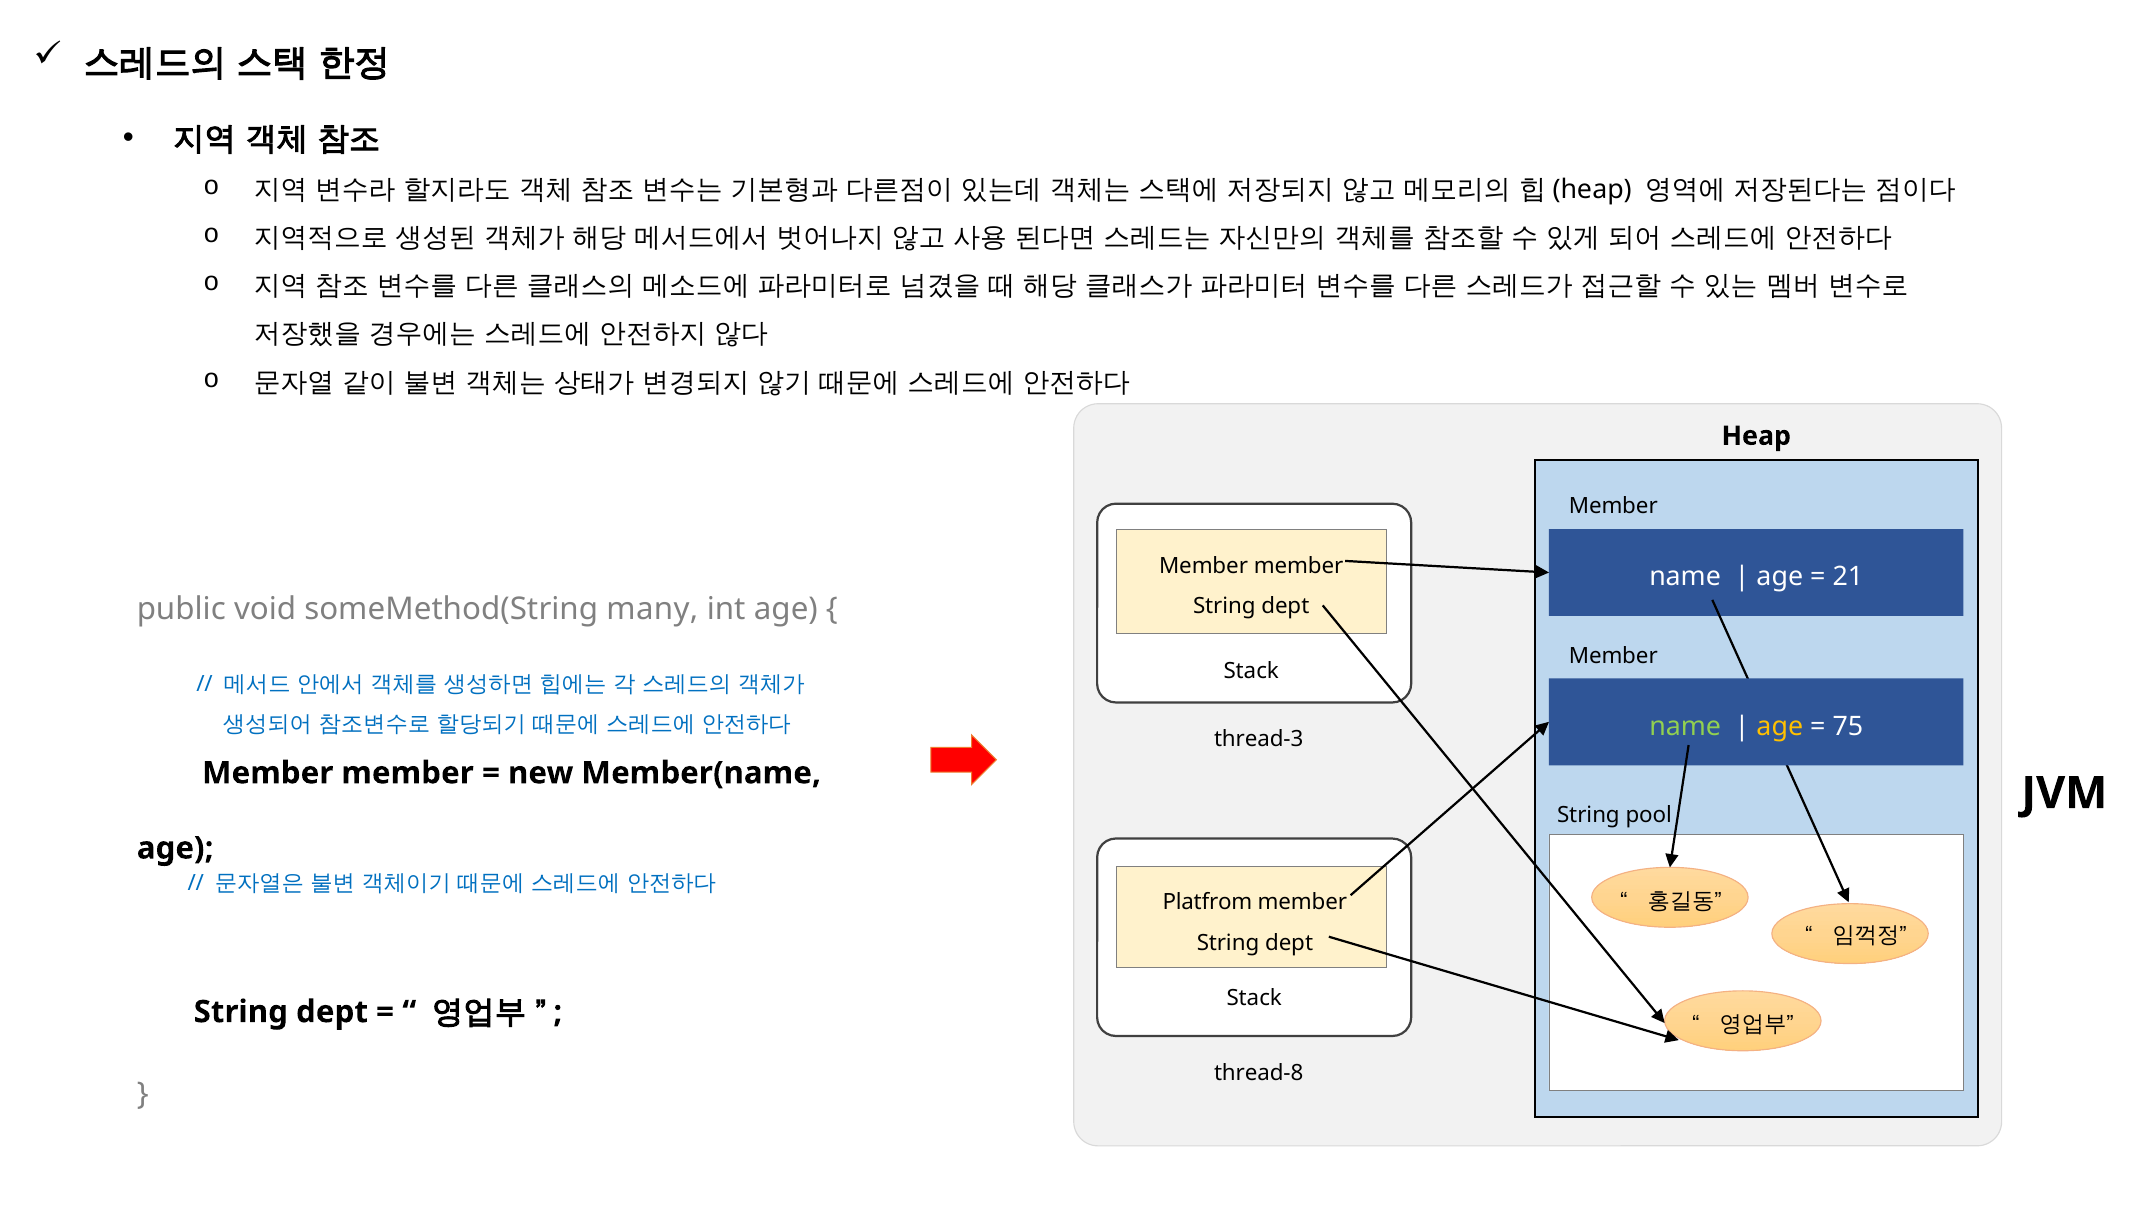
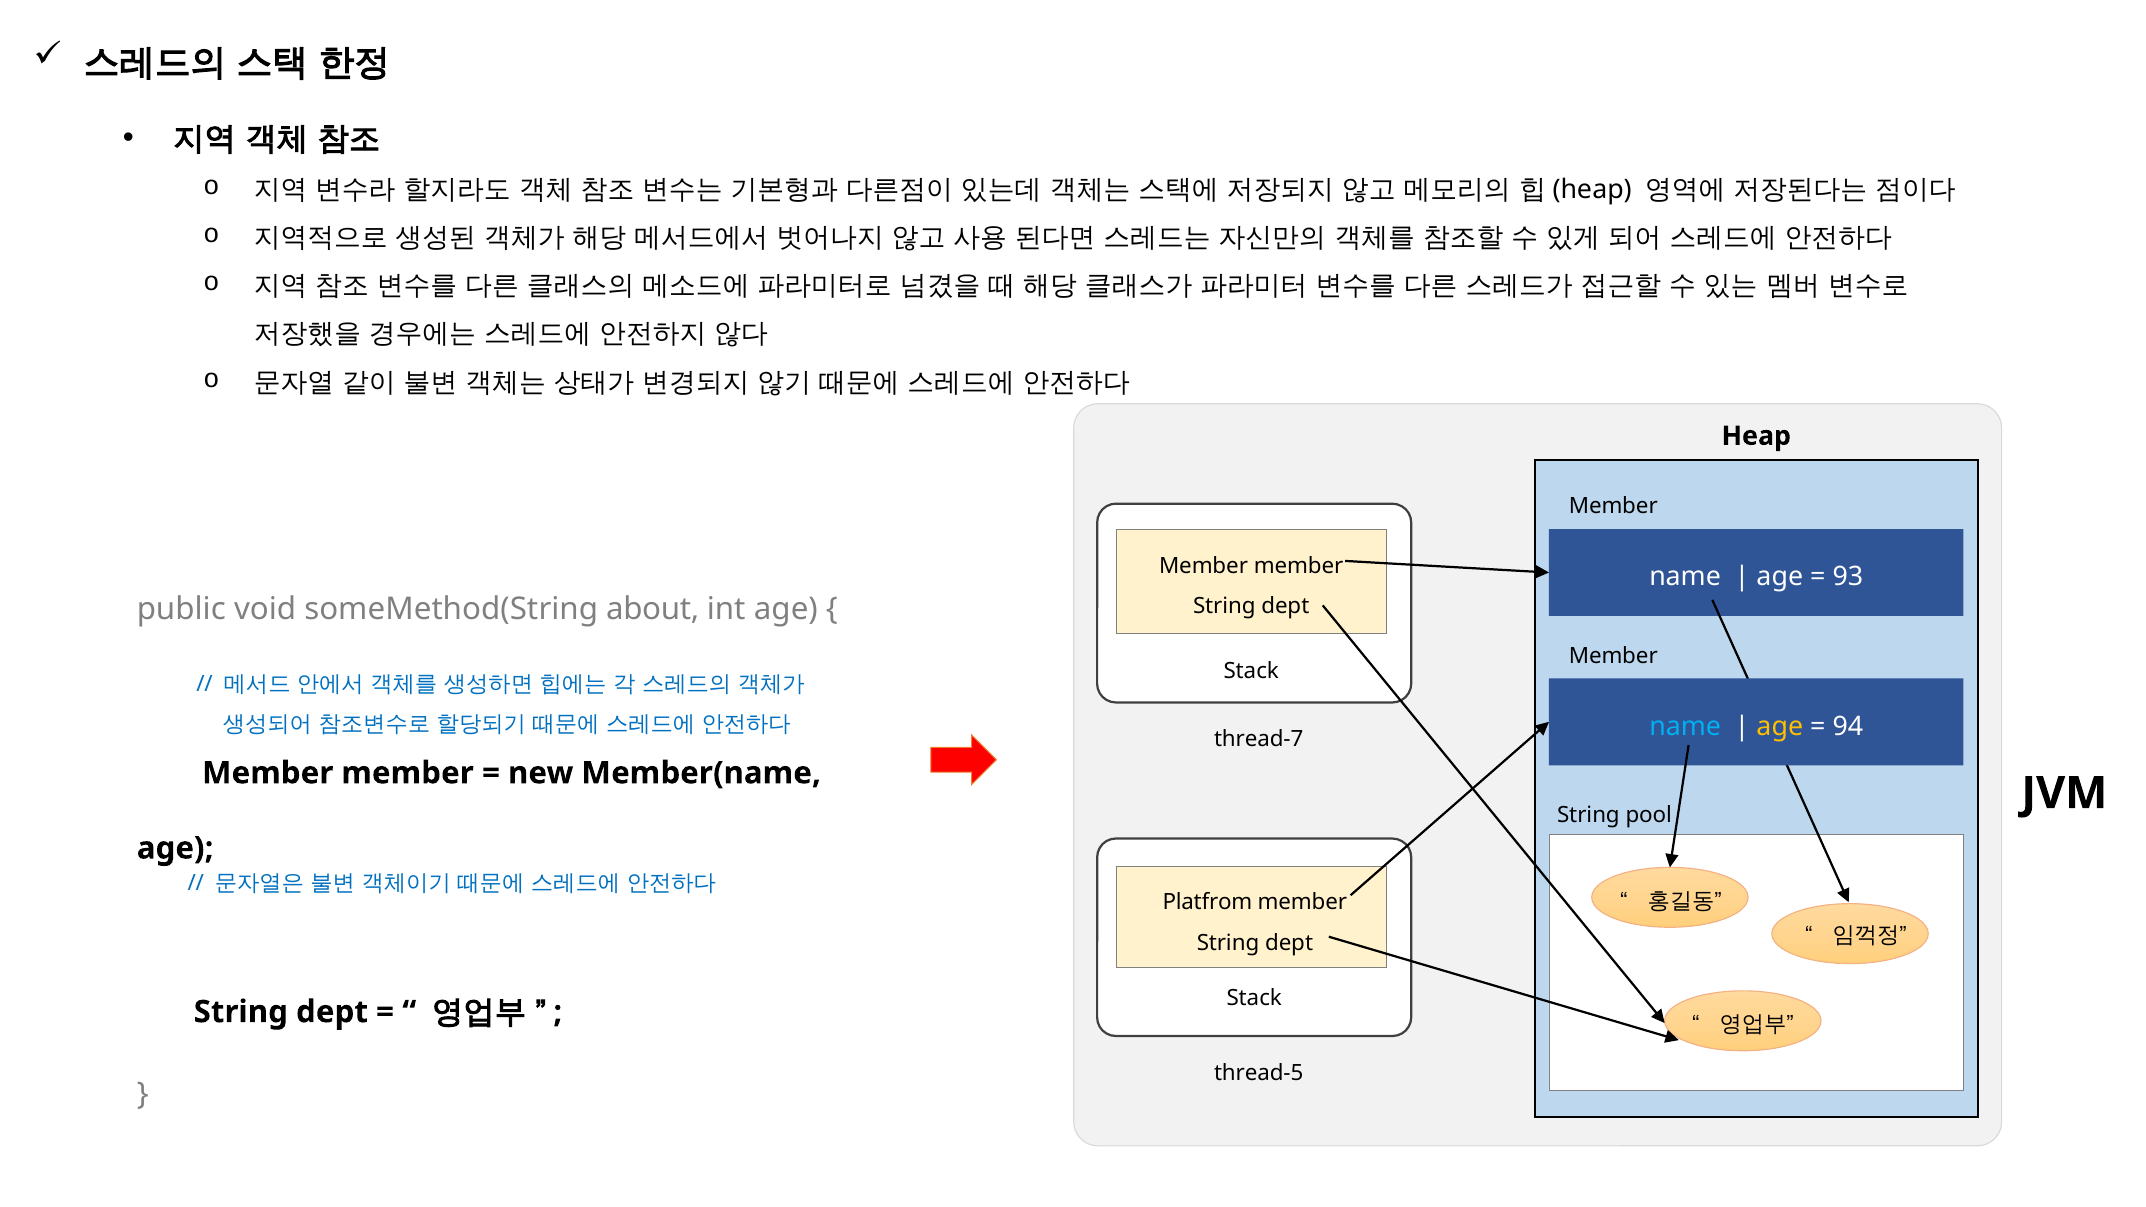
21: 21 -> 93 (1848, 577)
many: many -> about (653, 609)
name colour: light green -> light blue (1685, 727)
75: 75 -> 94 (1848, 727)
thread-3: thread-3 -> thread-7 (1259, 739)
thread-8: thread-8 -> thread-5 (1259, 1073)
